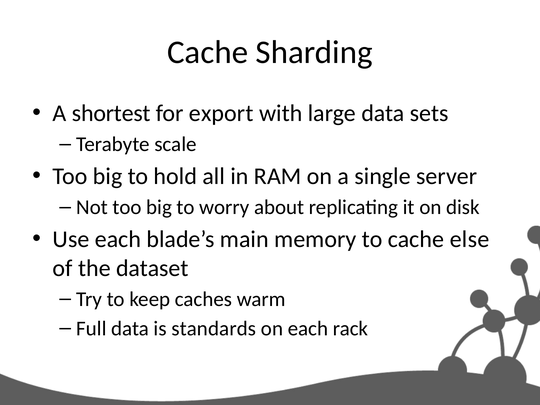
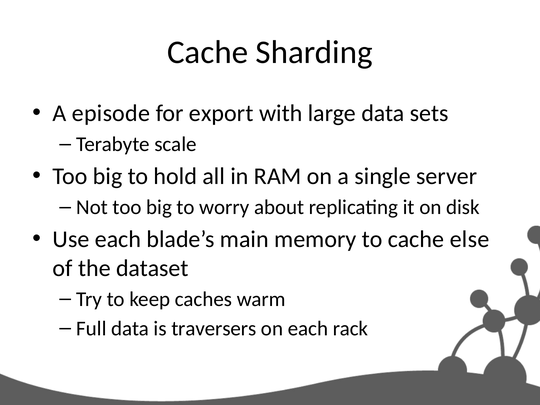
shortest: shortest -> episode (111, 113)
standards: standards -> traversers (214, 328)
